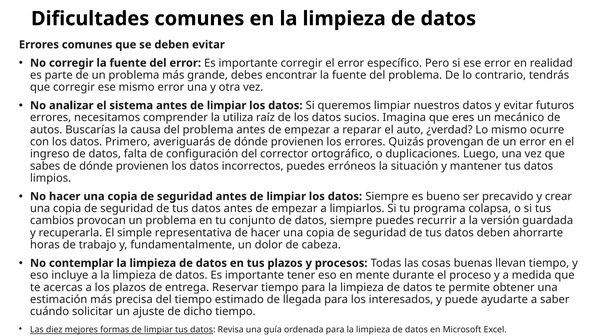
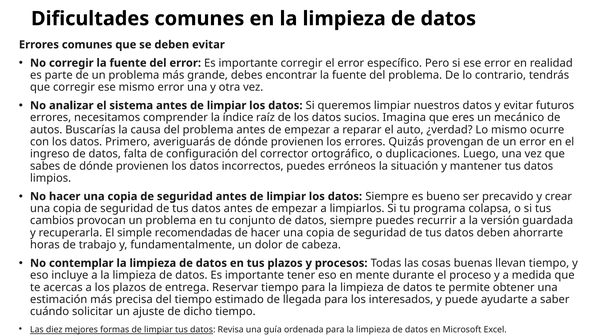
utiliza: utiliza -> índice (238, 118)
simple representativa: representativa -> recomendadas (193, 233)
